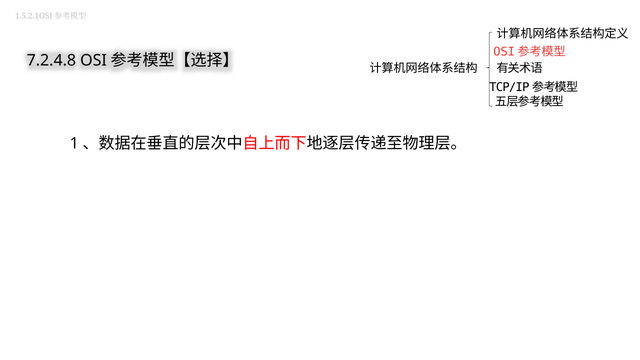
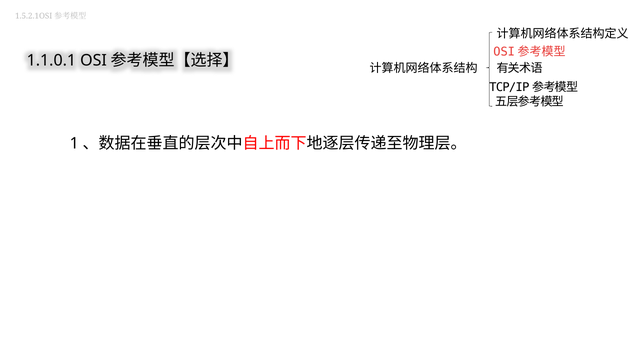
7.2.4.8: 7.2.4.8 -> 1.1.0.1 (51, 61)
